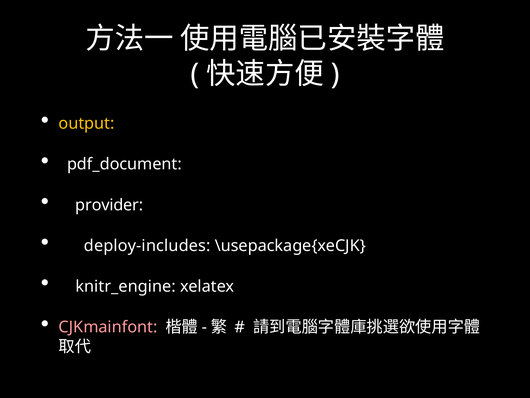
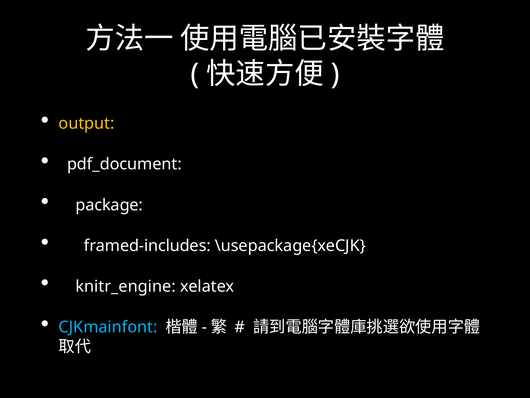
provider: provider -> package (109, 205)
deploy-includes: deploy-includes -> framed-includes (147, 245)
CJKmainfont colour: pink -> light blue (108, 327)
